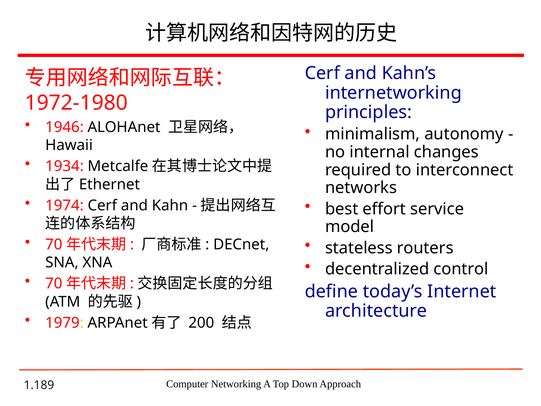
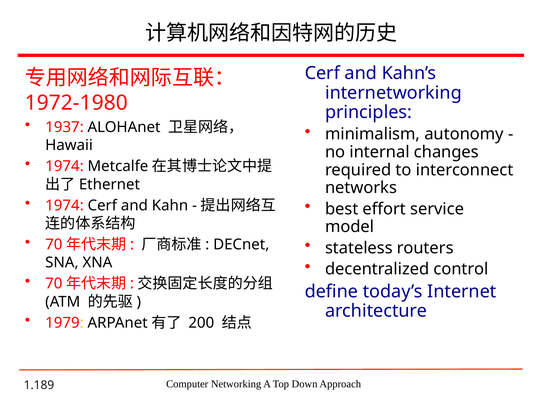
1946: 1946 -> 1937 (64, 127)
1934: 1934 -> 1974 (64, 166)
